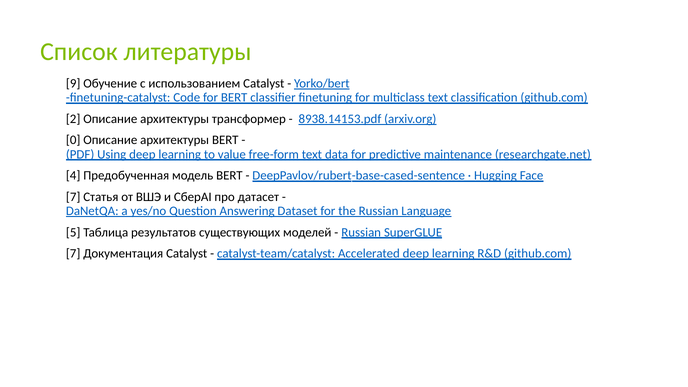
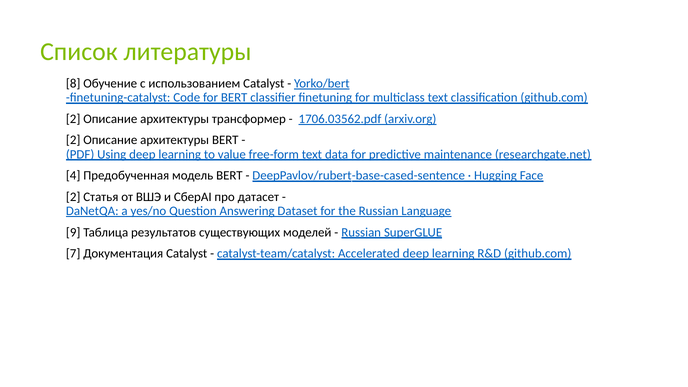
9: 9 -> 8 (73, 83)
8938.14153.pdf: 8938.14153.pdf -> 1706.03562.pdf (340, 119)
0: 0 -> 2 (73, 140)
7: 7 -> 2 (73, 197)
5: 5 -> 9 (73, 232)
